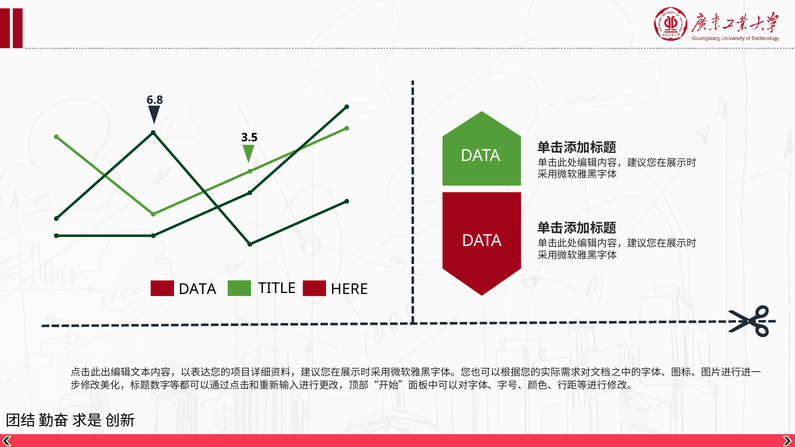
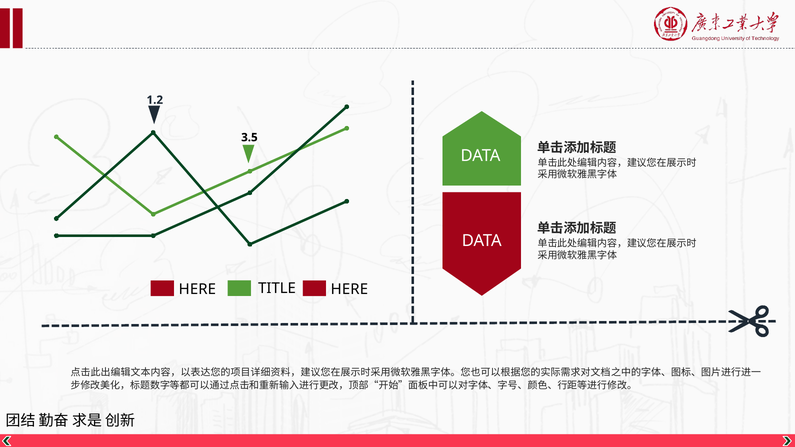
6.8: 6.8 -> 1.2 (155, 100)
DATA: DATA -> HERE (197, 289)
